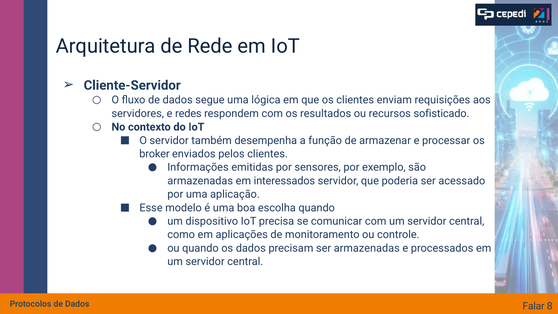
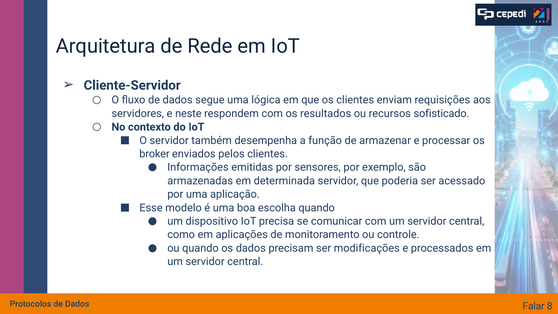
redes: redes -> neste (188, 113)
interessados: interessados -> determinada (284, 181)
ser armazenadas: armazenadas -> modificações (367, 248)
